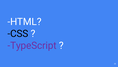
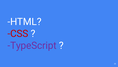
CSS colour: black -> red (18, 33)
